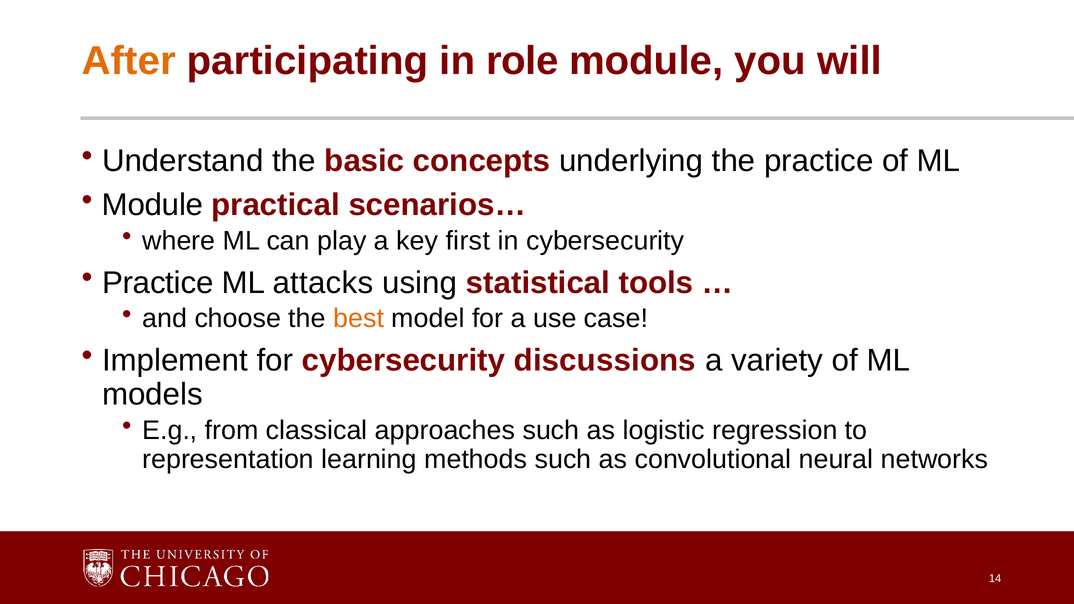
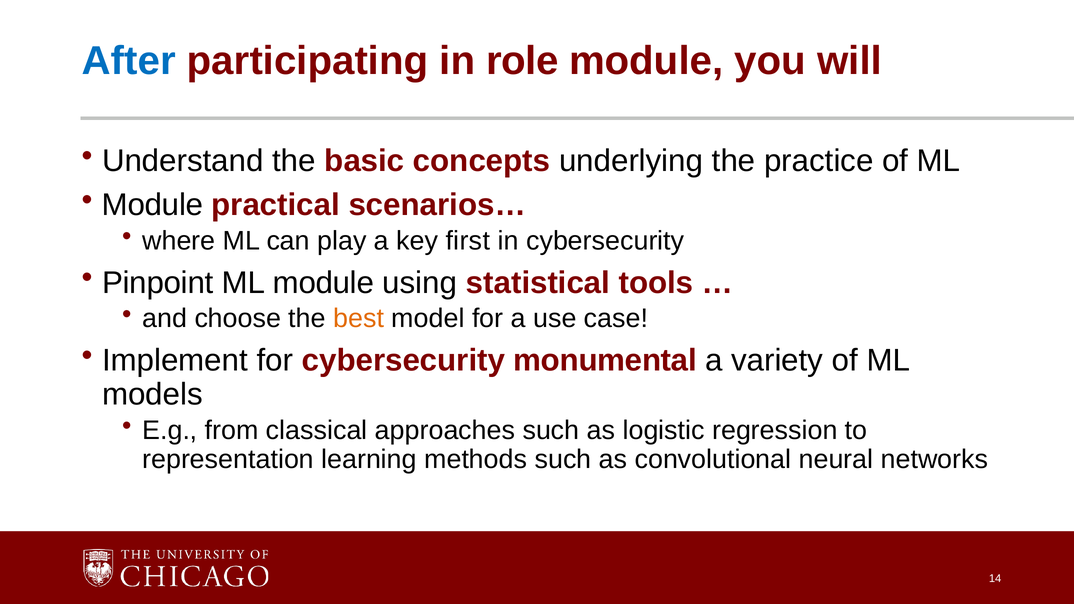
After colour: orange -> blue (129, 61)
Practice: Practice -> Pinpoint (158, 283)
ML attacks: attacks -> module (323, 283)
discussions: discussions -> monumental (605, 361)
